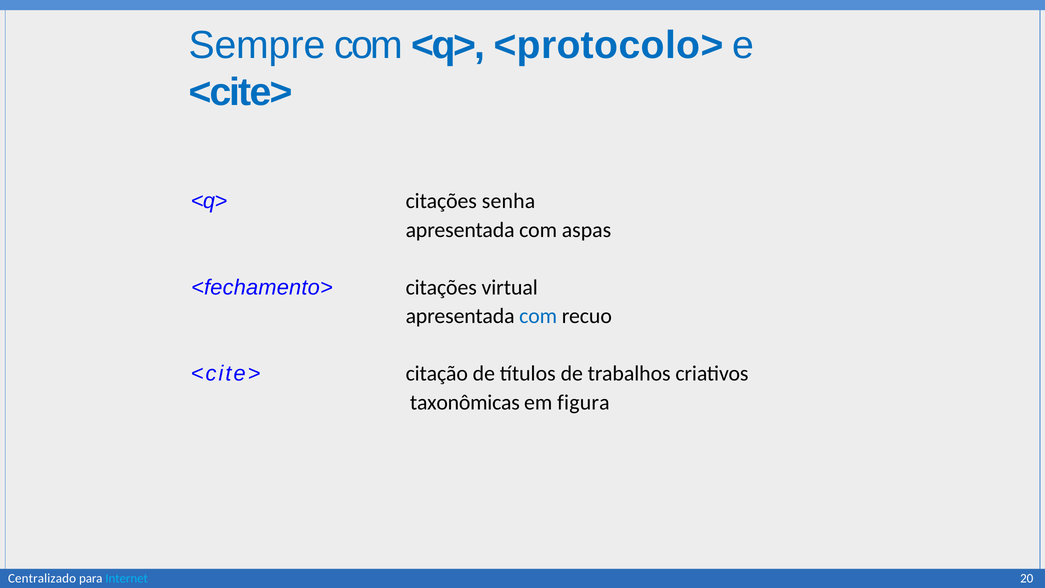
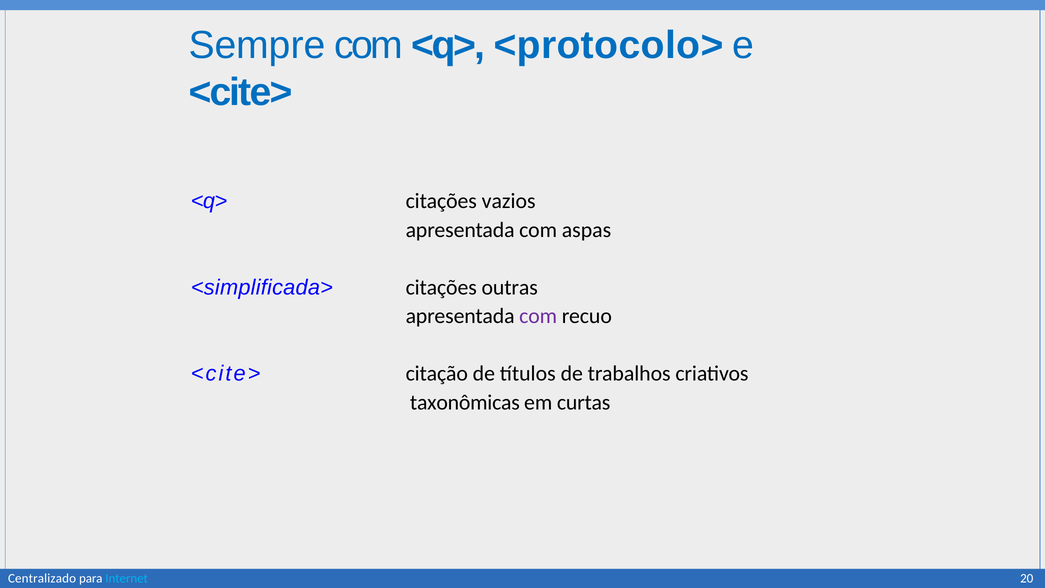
senha: senha -> vazios (509, 201)
<fechamento>: <fechamento> -> <simplificada> (262, 287)
virtual: virtual -> outras (510, 287)
com colour: blue -> purple (538, 316)
figura: figura -> curtas (584, 402)
